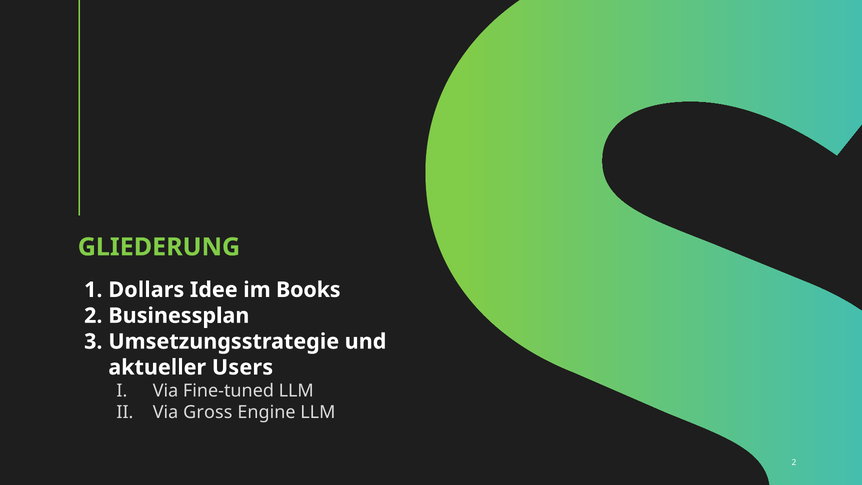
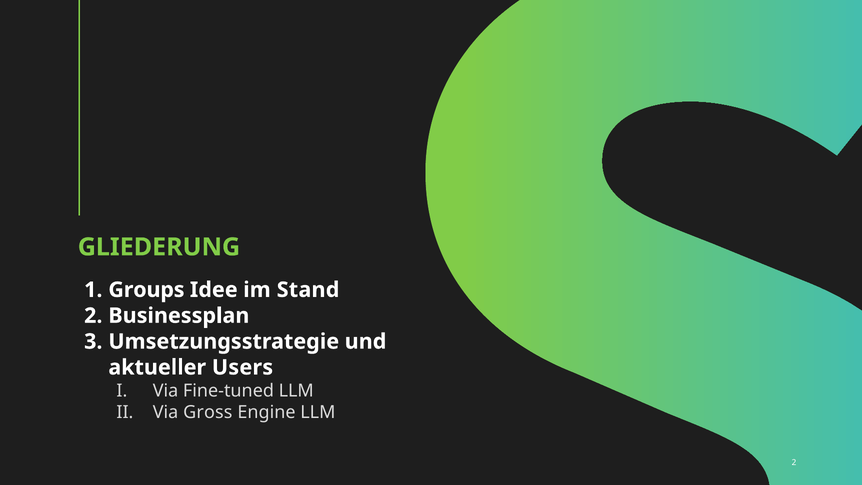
Dollars: Dollars -> Groups (146, 290)
Books: Books -> Stand (308, 290)
